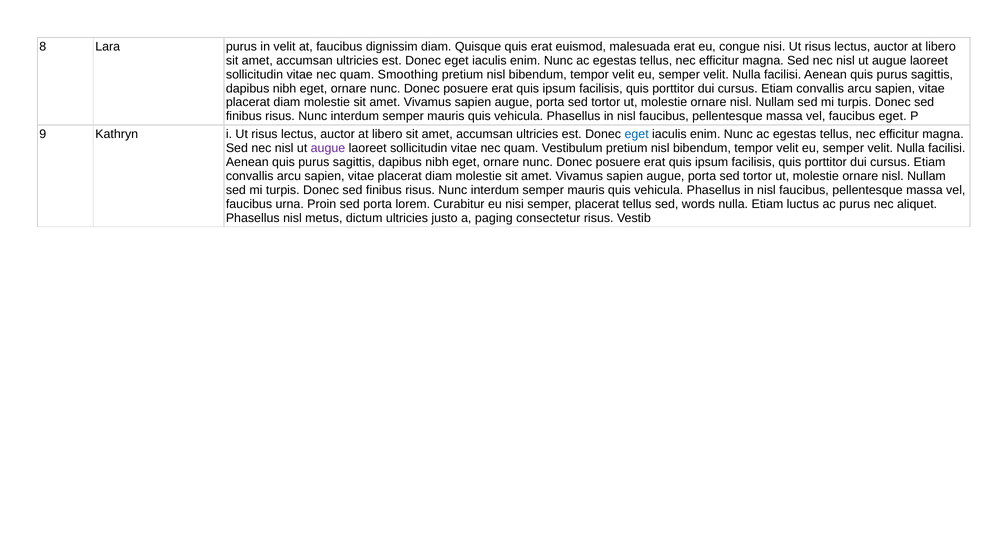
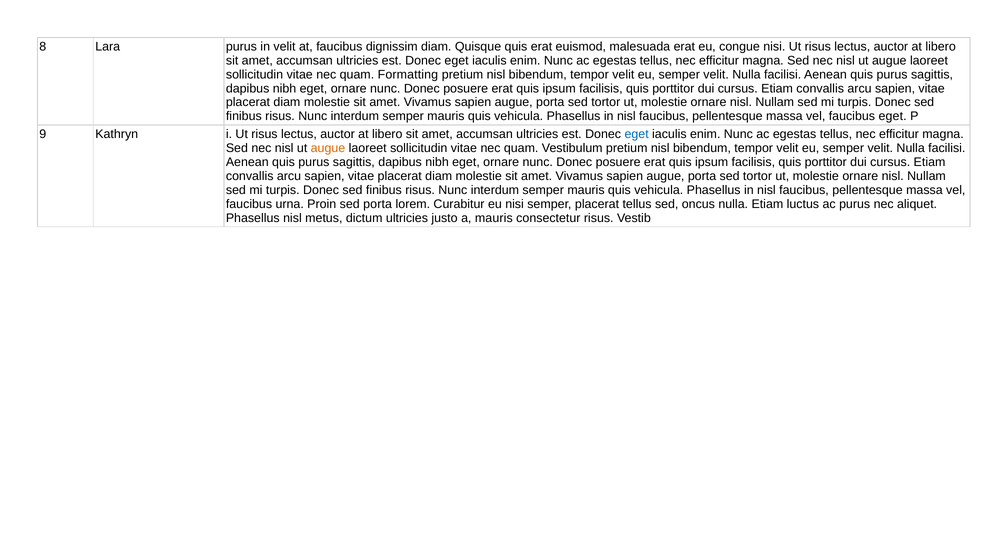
Smoothing: Smoothing -> Formatting (408, 74)
augue colour: purple -> orange (328, 148)
words: words -> oncus (698, 204)
a paging: paging -> mauris (494, 218)
